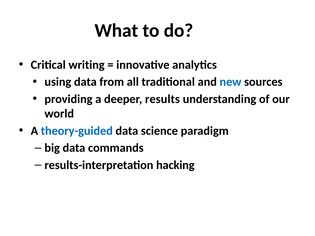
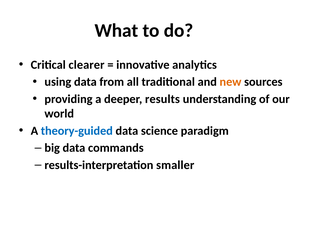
writing: writing -> clearer (87, 65)
new colour: blue -> orange (230, 82)
hacking: hacking -> smaller (175, 165)
